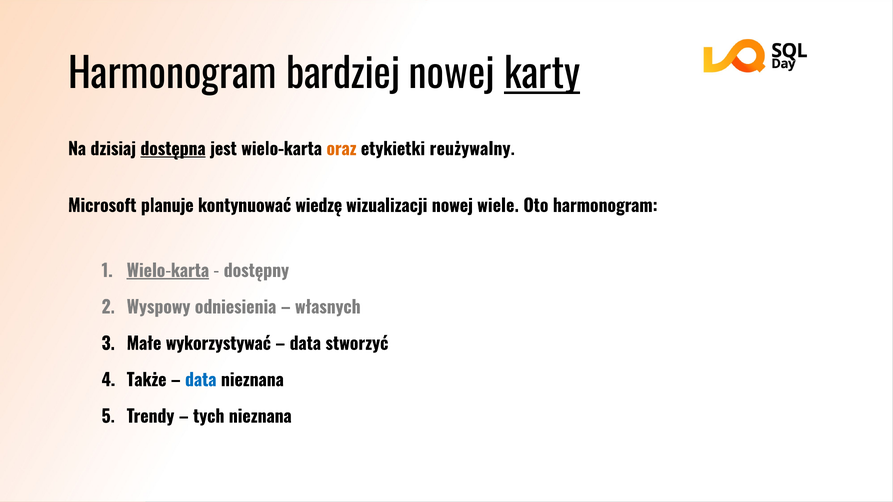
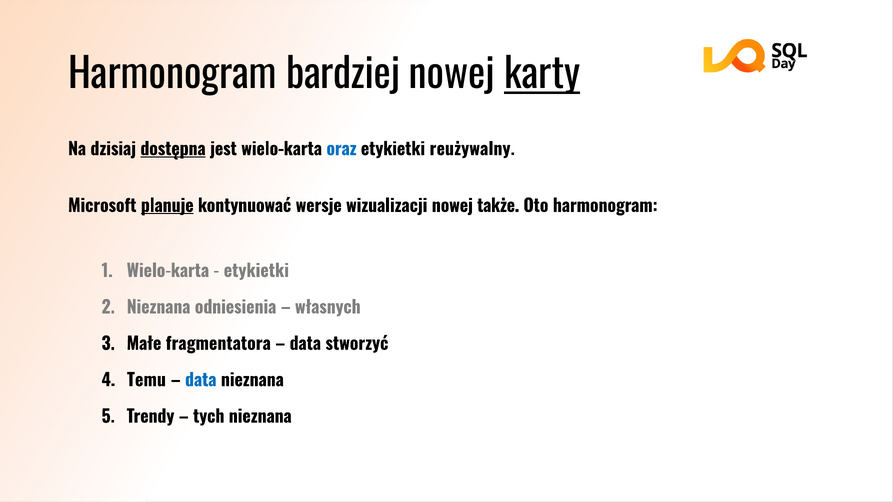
oraz colour: orange -> blue (342, 149)
planuje underline: none -> present (167, 206)
wiedzę: wiedzę -> wersje (319, 206)
wiele: wiele -> także (498, 206)
Wielo-karta underline: present -> none (168, 271)
dostępny: dostępny -> etykietki (256, 271)
Wyspowy: Wyspowy -> Nieznana (159, 308)
wykorzystywać: wykorzystywać -> fragmentatora (218, 344)
Także: Także -> Temu (146, 381)
